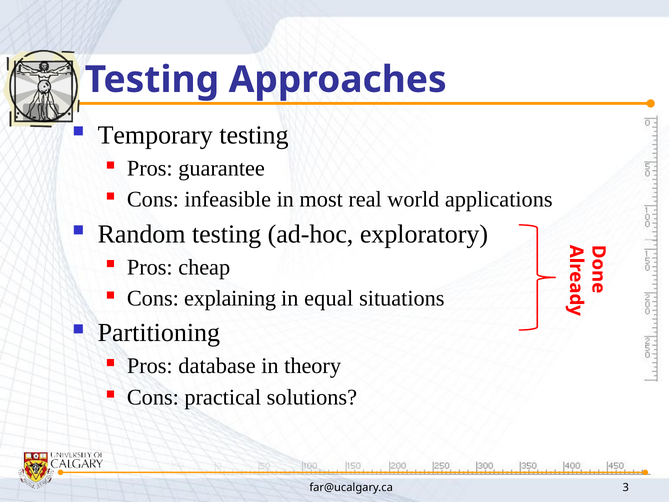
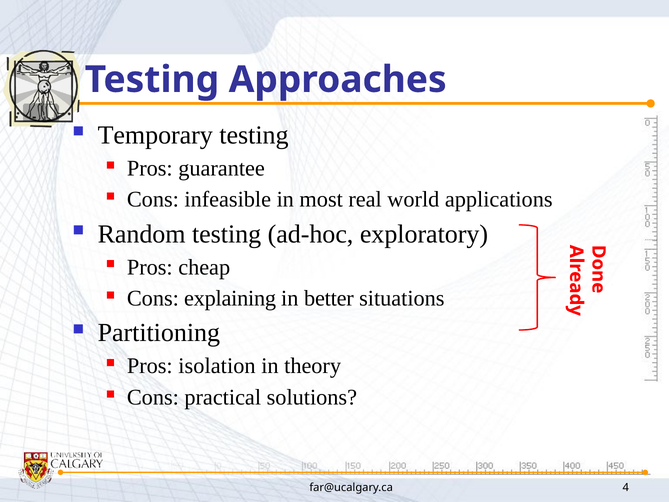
equal: equal -> better (329, 298)
database: database -> isolation (217, 366)
3: 3 -> 4 (626, 487)
